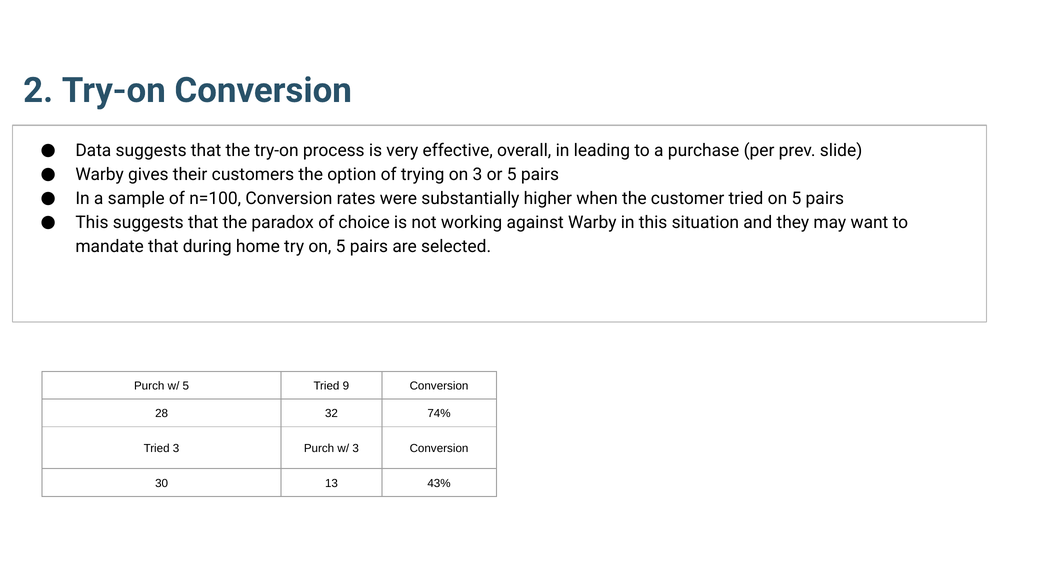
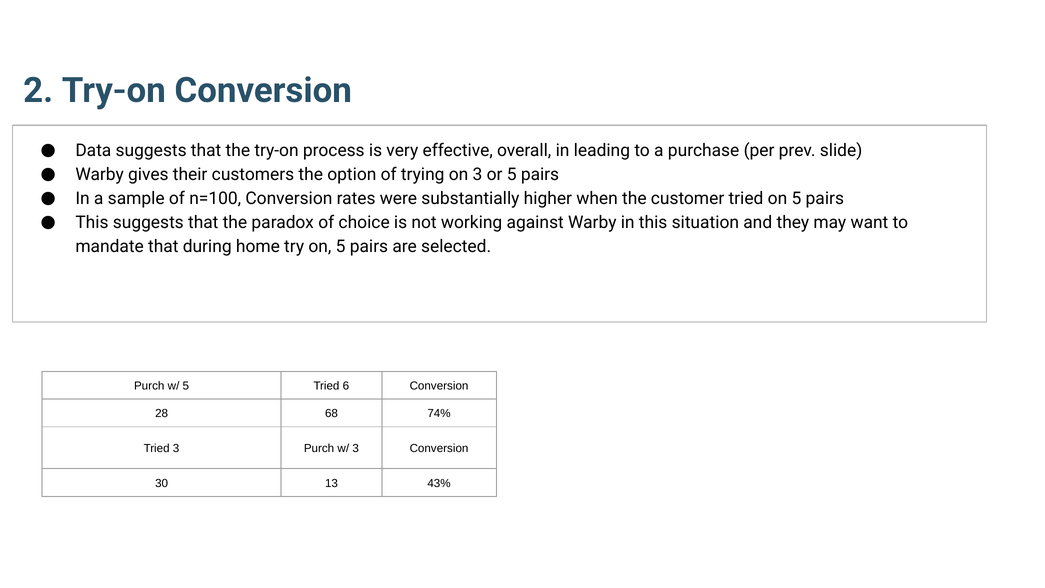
9: 9 -> 6 (346, 386)
32: 32 -> 68 (331, 413)
